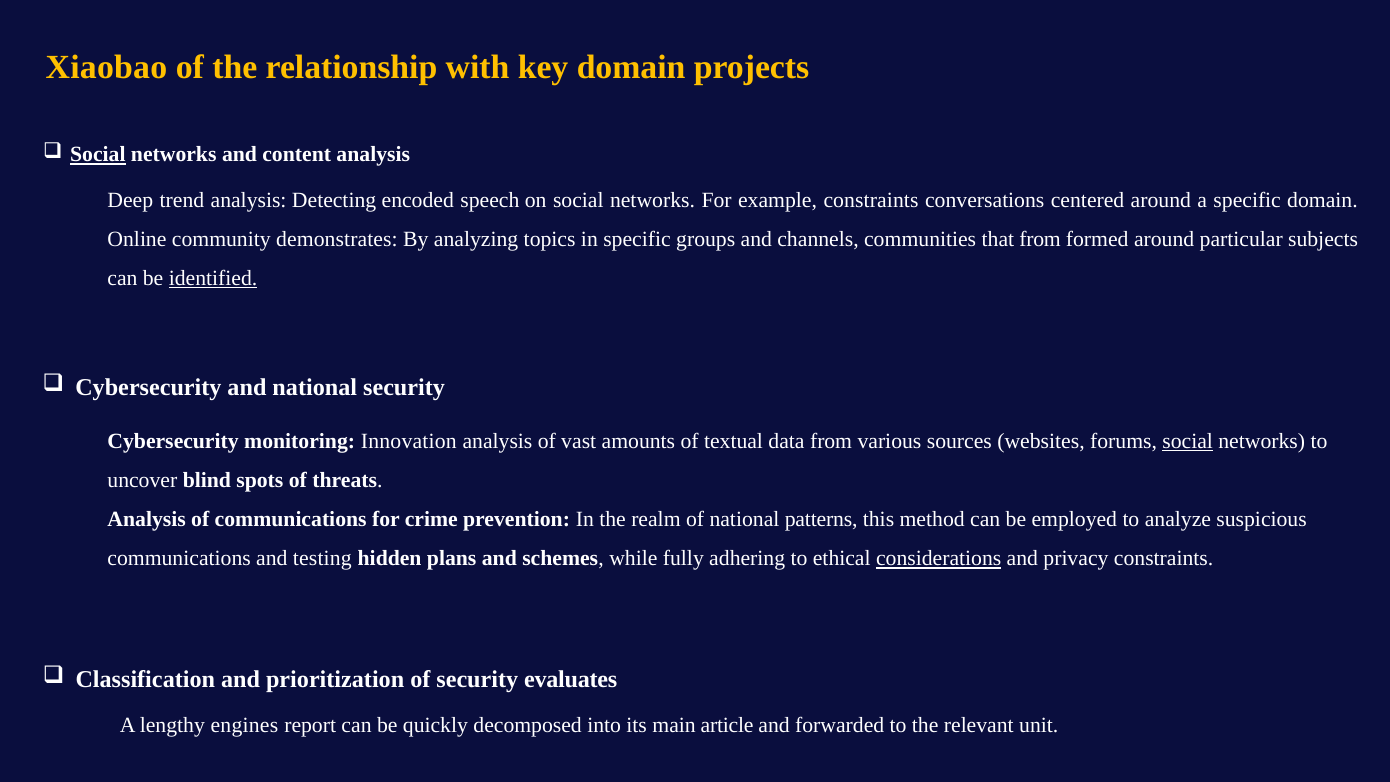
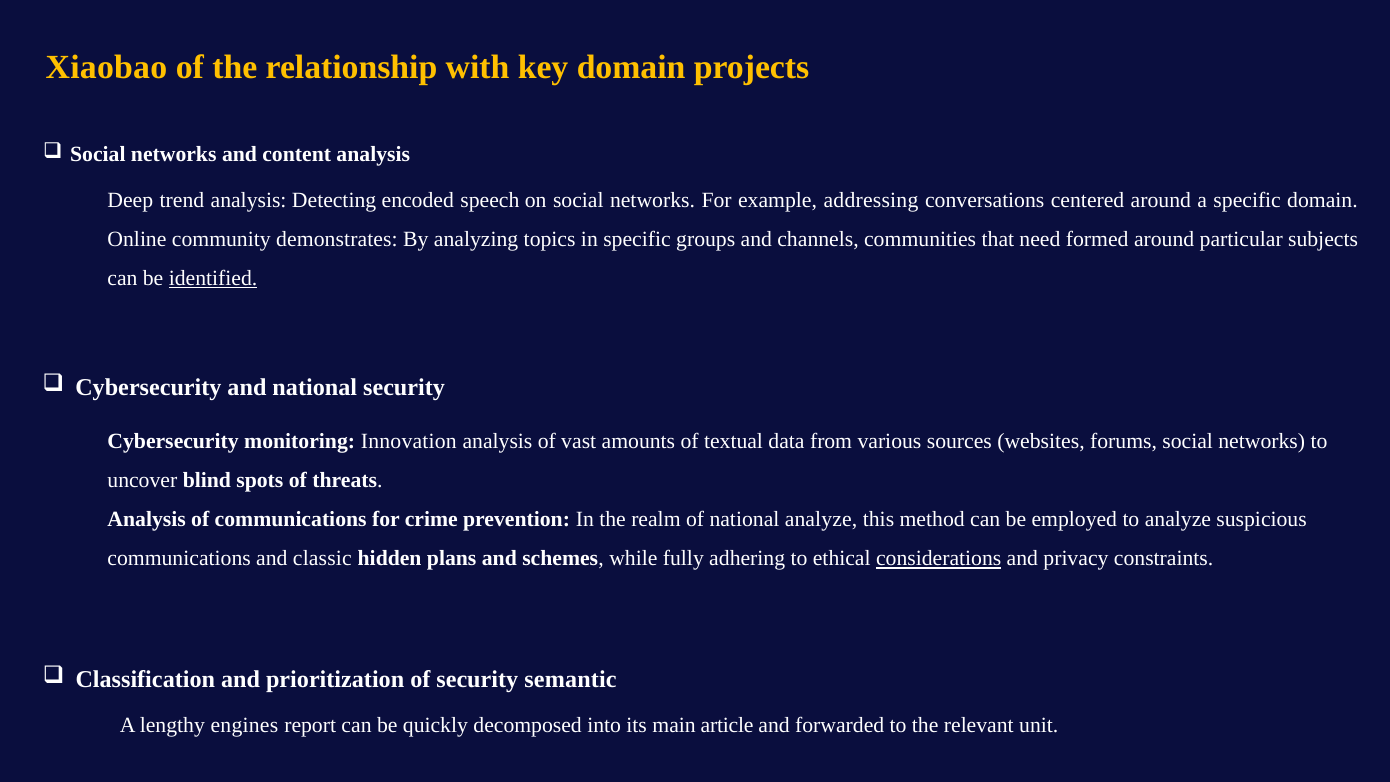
Social underline: present -> none (98, 155)
example constraints: constraints -> addressing (871, 200)
that from: from -> need (1040, 239)
social underline: present -> none (1188, 441)
national patterns: patterns -> analyze (821, 519)
testing: testing -> classic (322, 558)
evaluates: evaluates -> semantic (571, 679)
